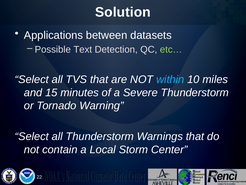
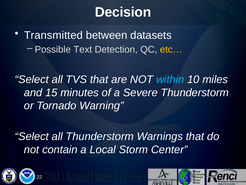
Solution: Solution -> Decision (123, 12)
Applications: Applications -> Transmitted (53, 35)
etc… colour: light green -> yellow (171, 49)
